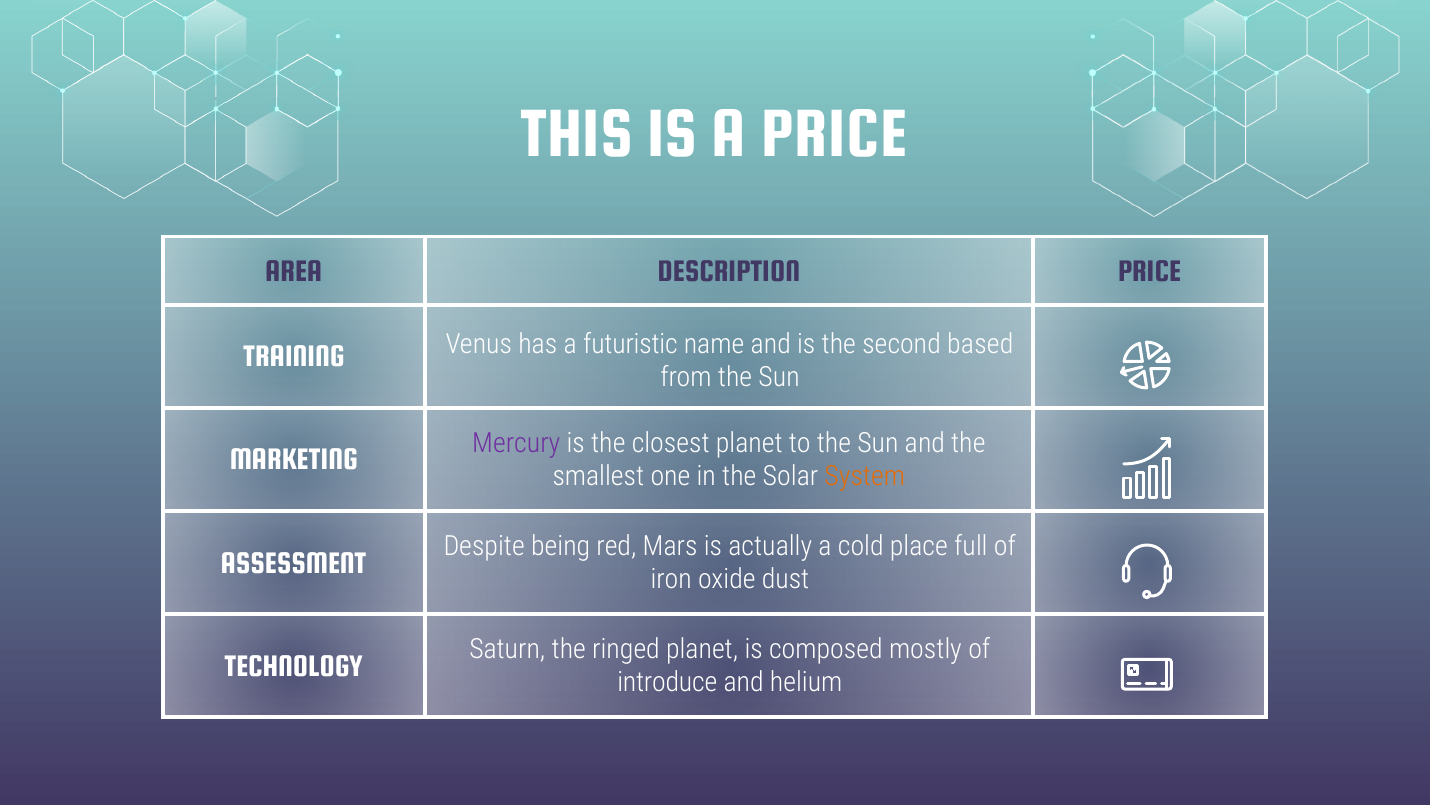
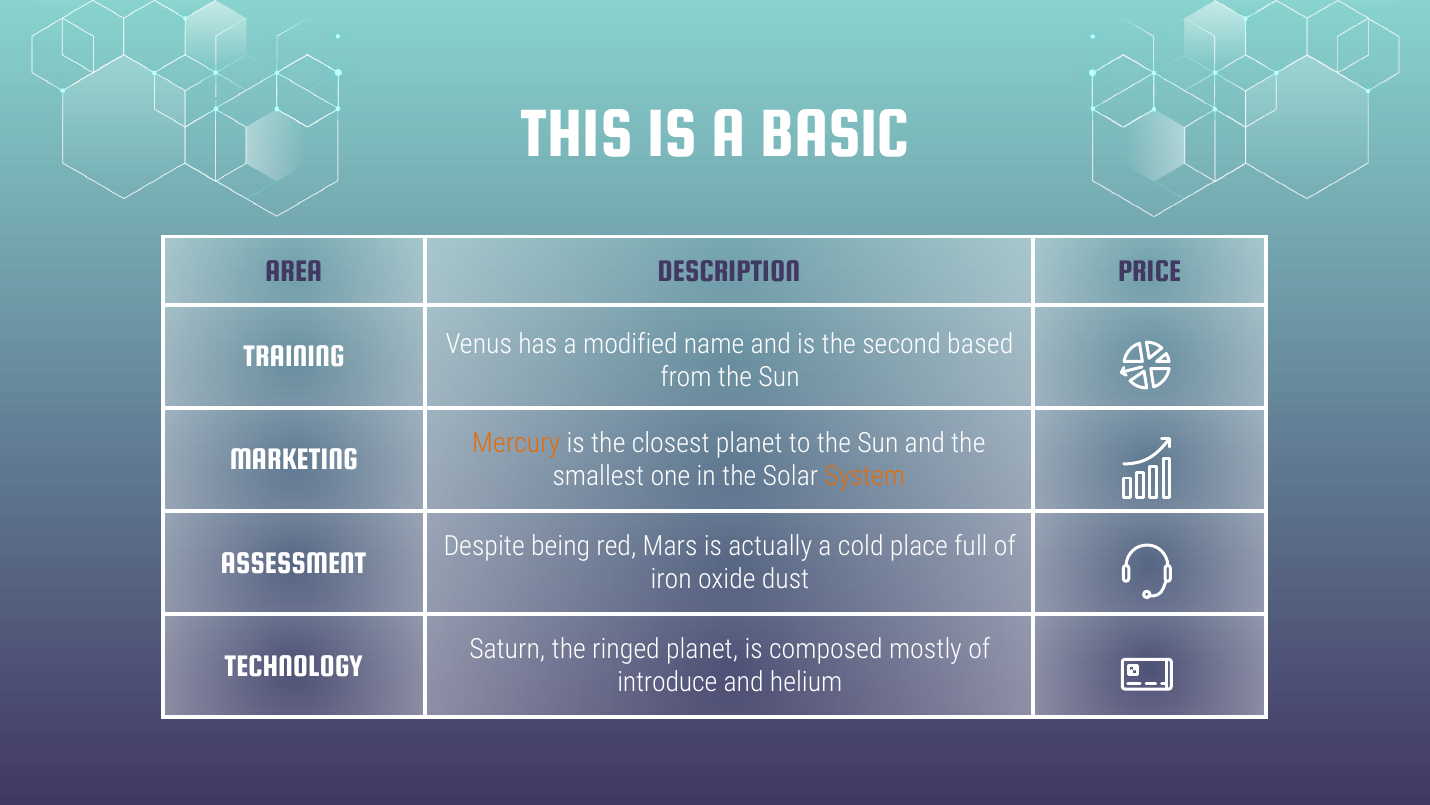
A PRICE: PRICE -> BASIC (835, 132)
futuristic: futuristic -> modified (630, 344)
Mercury colour: purple -> orange (516, 443)
